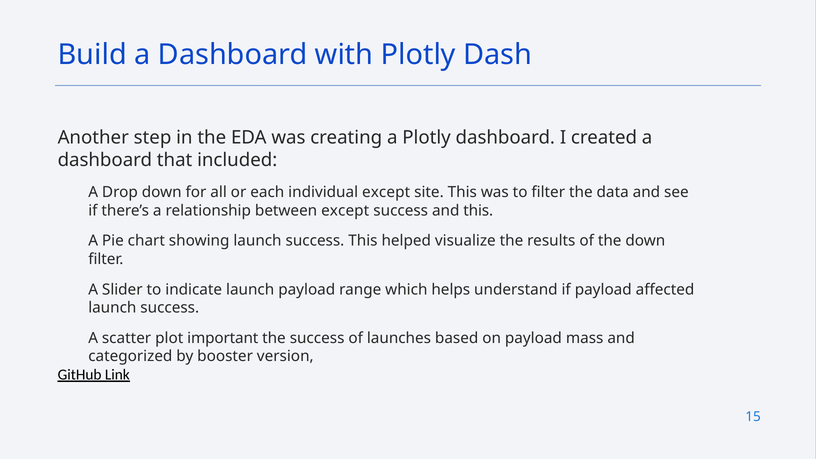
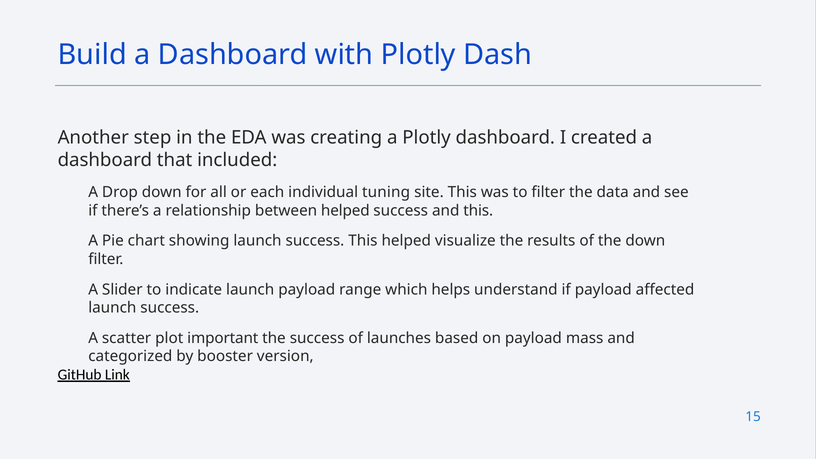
individual except: except -> tuning (386, 192)
between except: except -> helped (345, 211)
